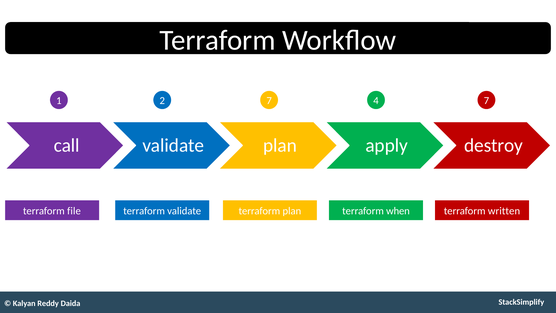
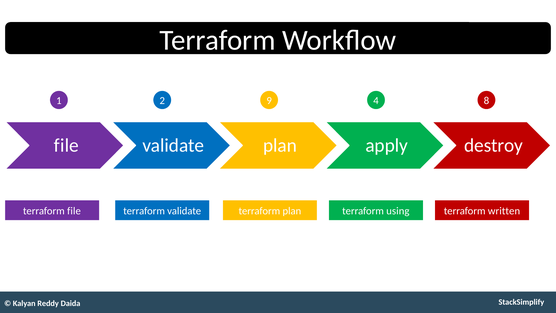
2 7: 7 -> 9 (269, 101)
4 7: 7 -> 8 (486, 101)
call: call -> file (66, 145)
when: when -> using (398, 211)
